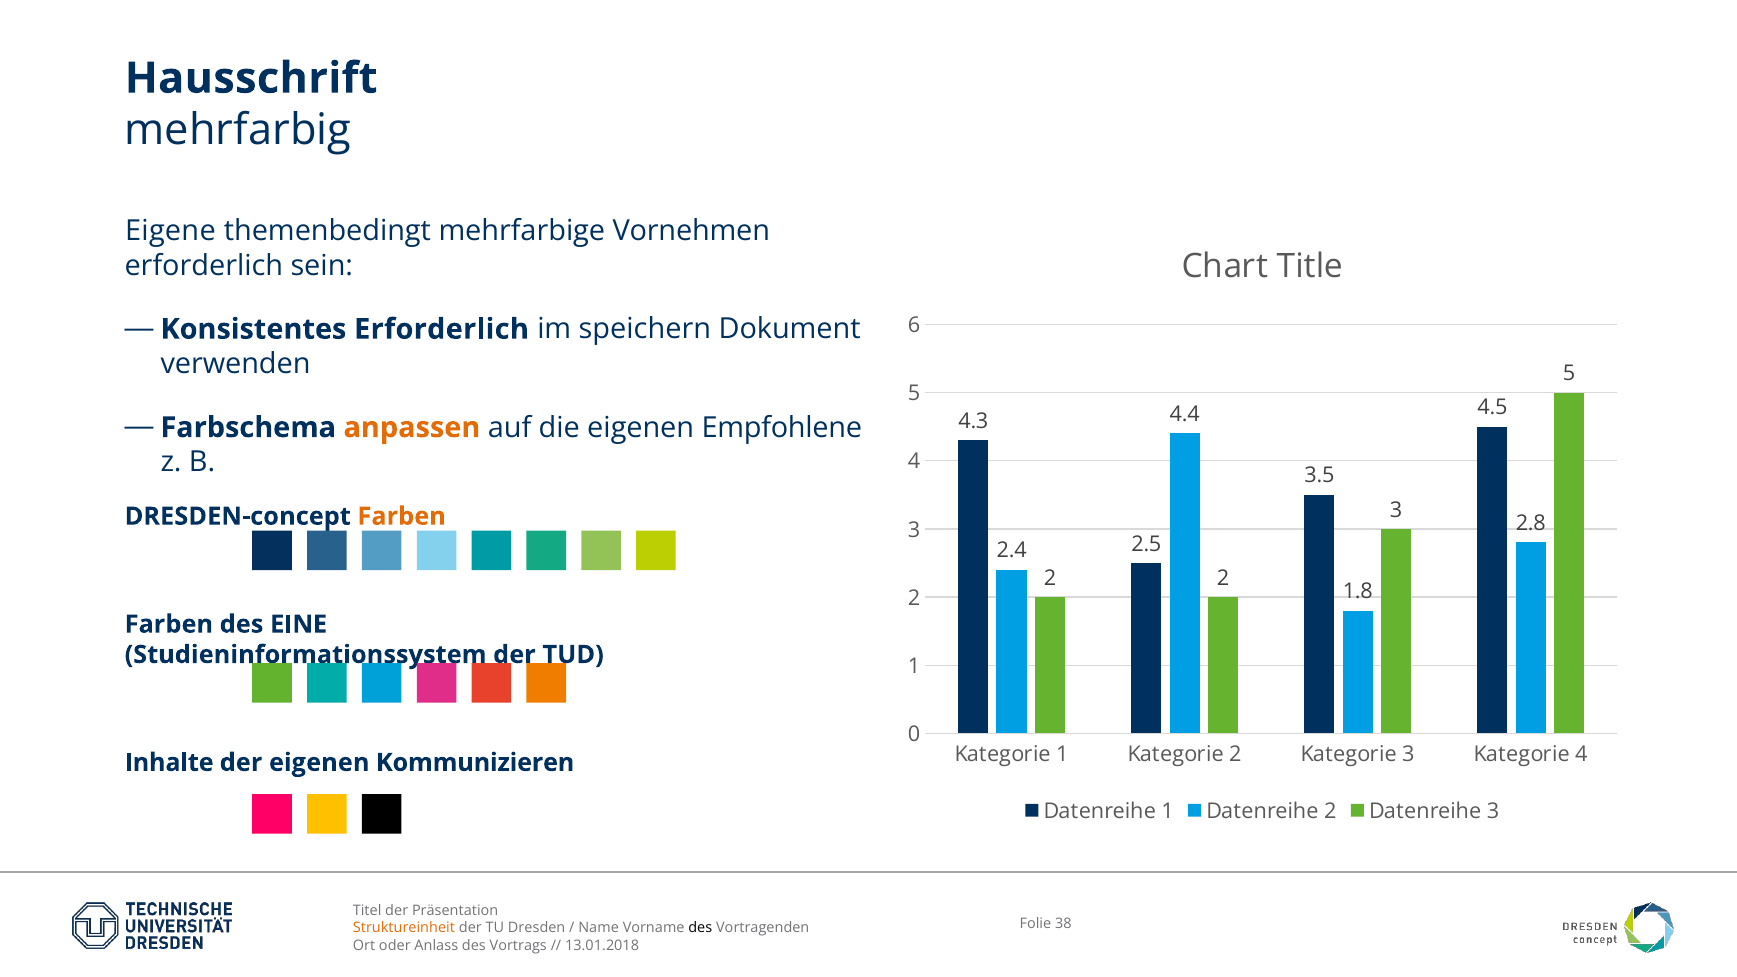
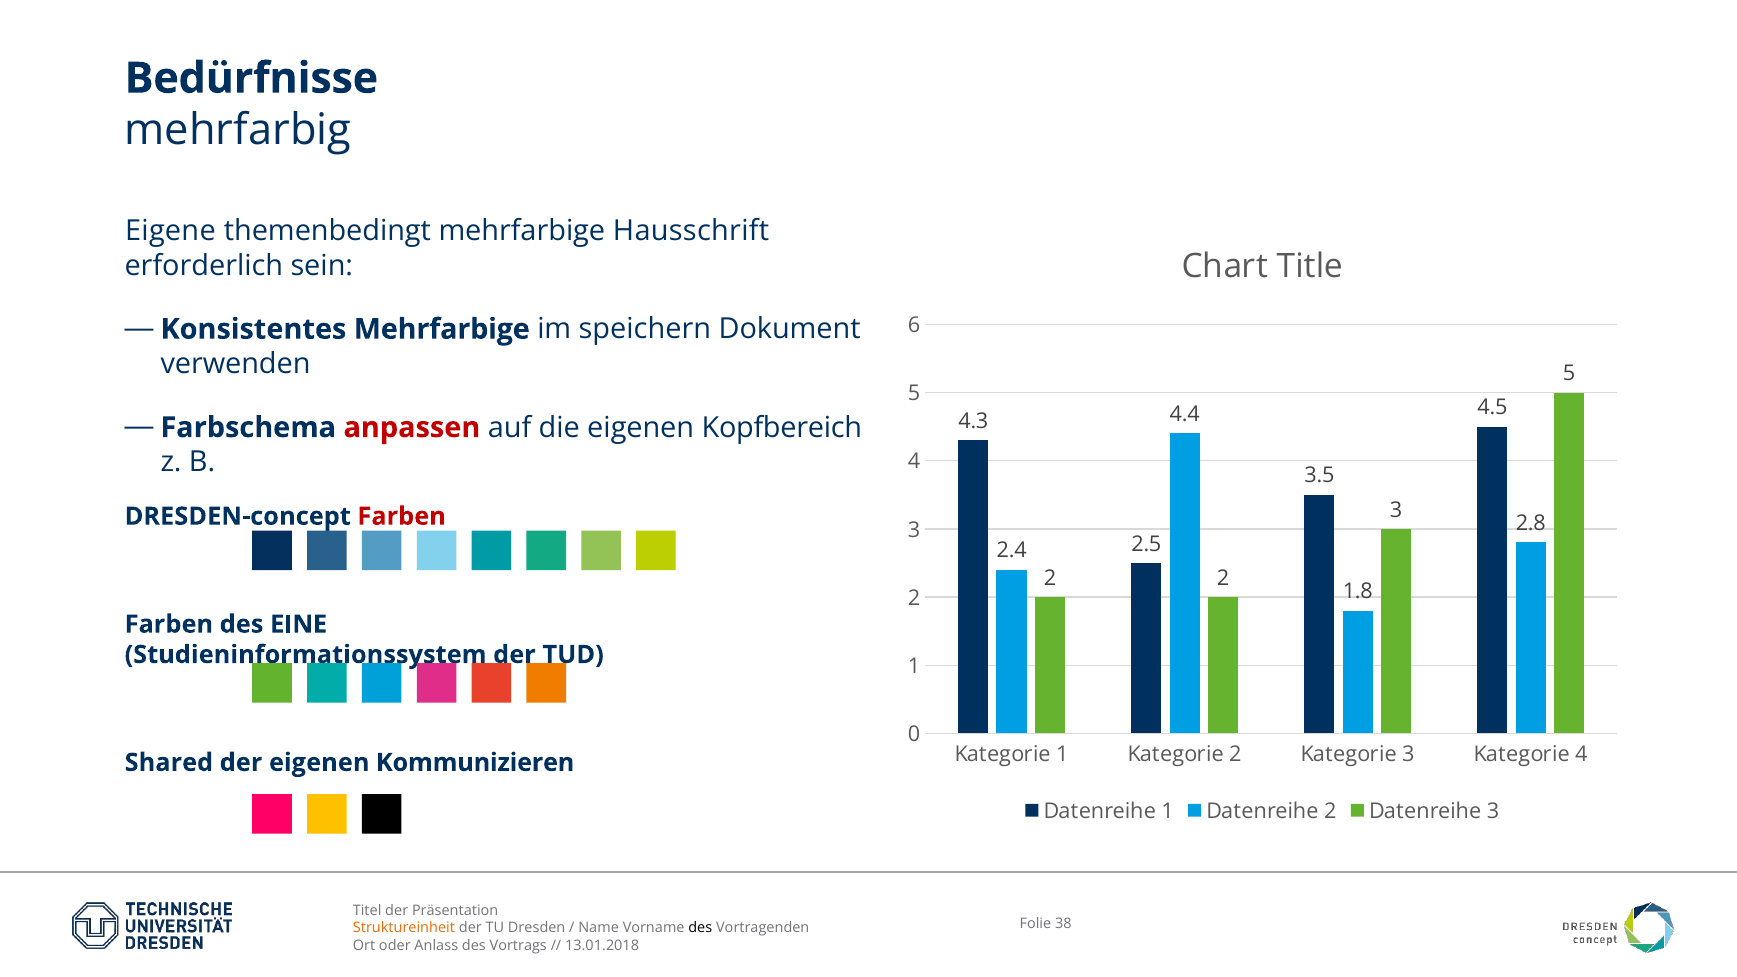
Hausschrift: Hausschrift -> Bedürfnisse (251, 78)
Vornehmen: Vornehmen -> Hausschrift (691, 231)
Erforderlich: Erforderlich -> Mehrfarbige (442, 329)
anpassen colour: orange -> red (412, 428)
Empfohlene: Empfohlene -> Kopfbereich (782, 428)
Farben colour: orange -> red (402, 516)
Inhalte: Inhalte -> Shared (169, 763)
